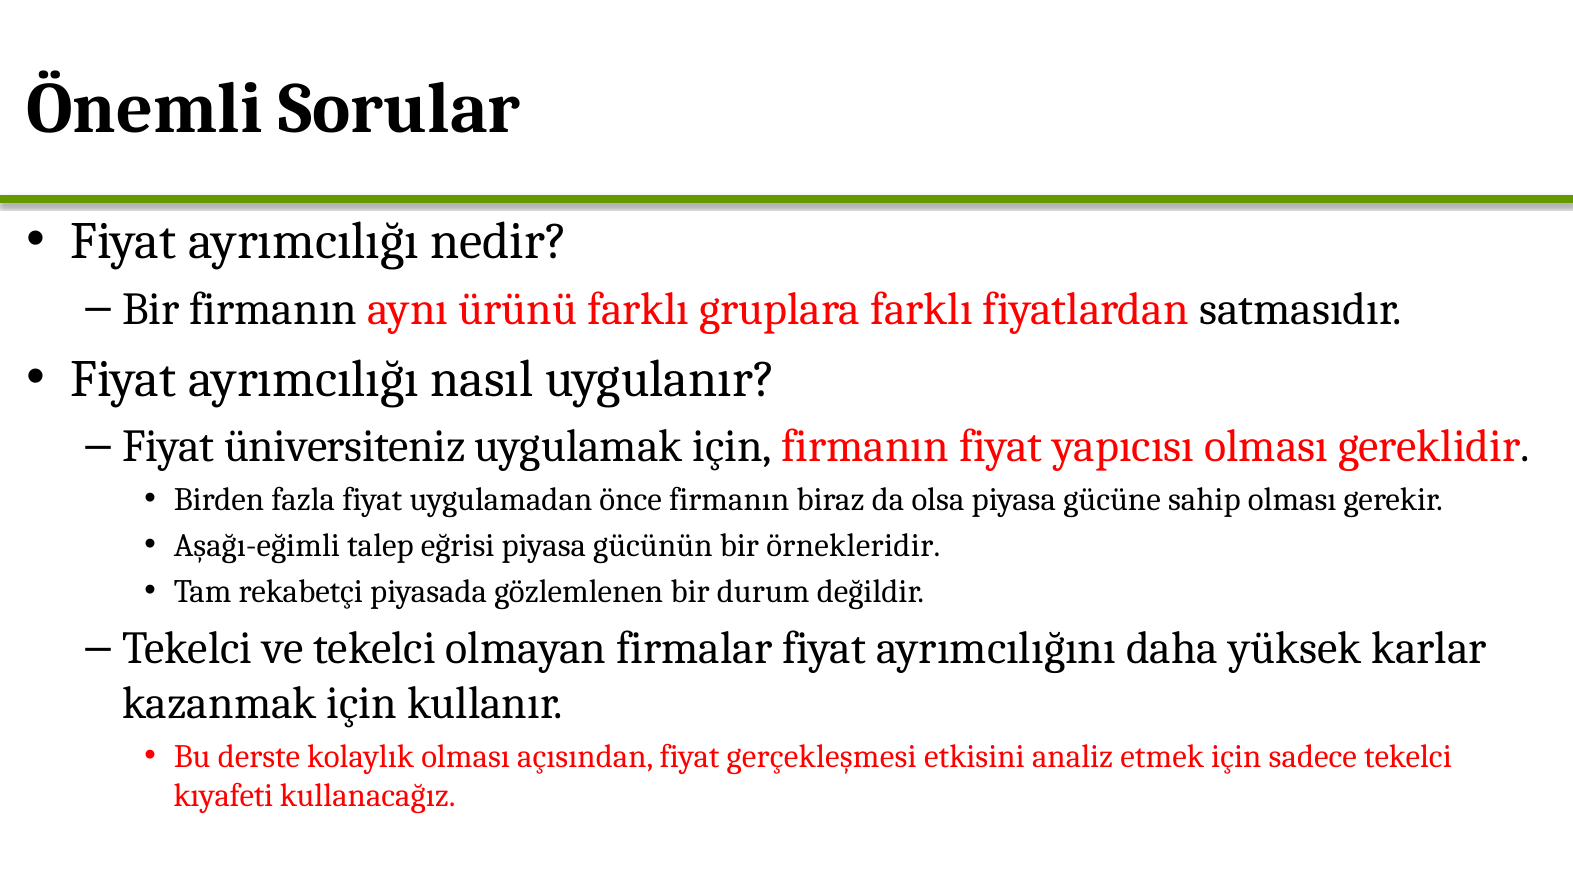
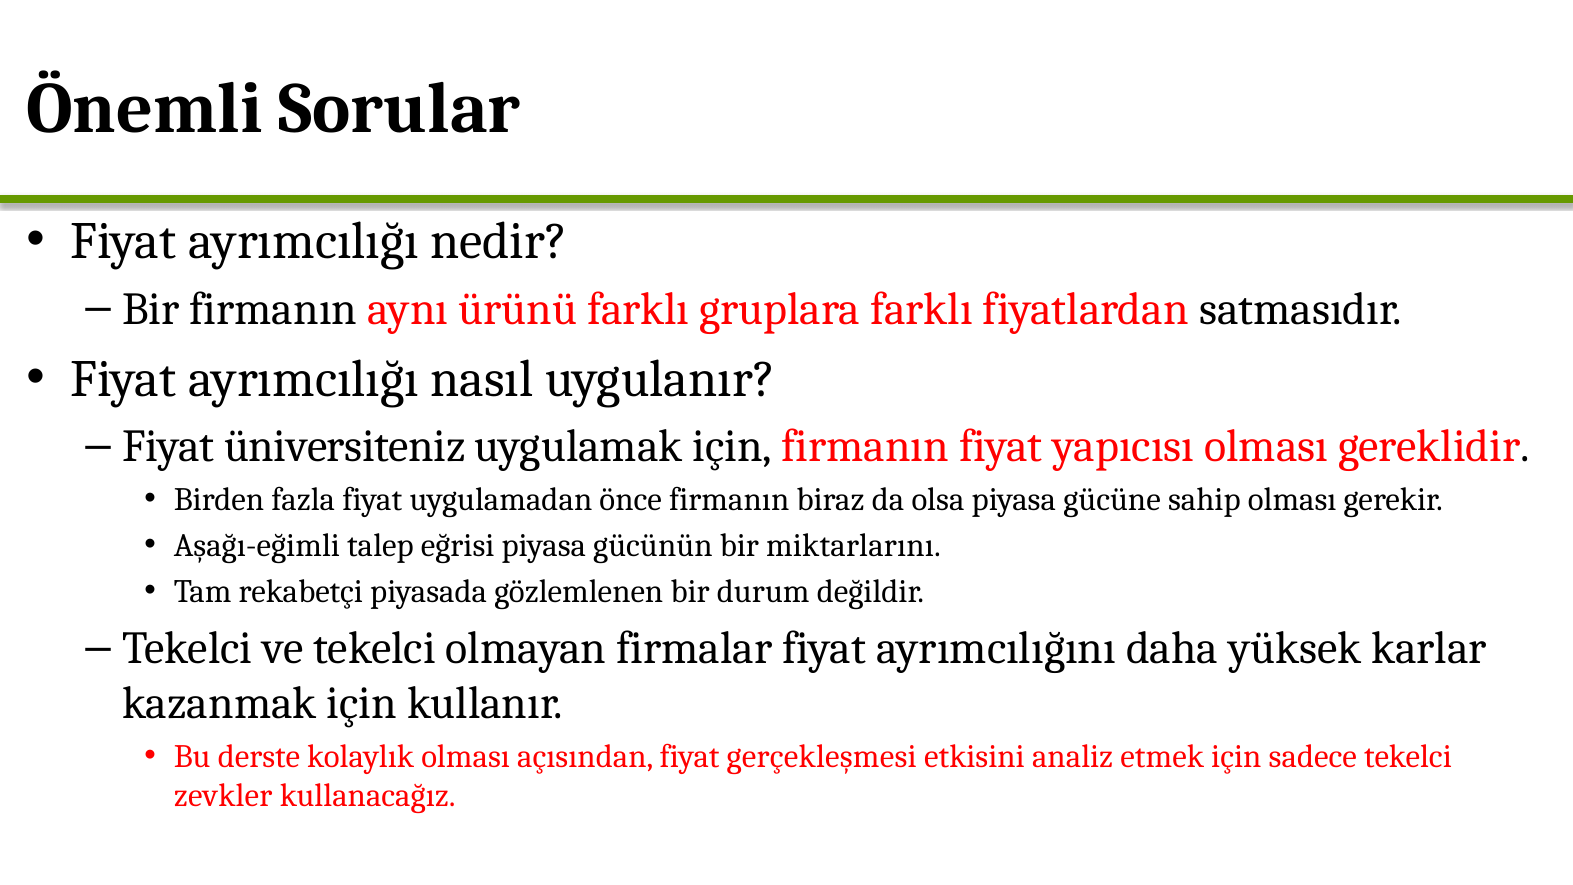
örnekleridir: örnekleridir -> miktarlarını (853, 545)
kıyafeti: kıyafeti -> zevkler (223, 796)
